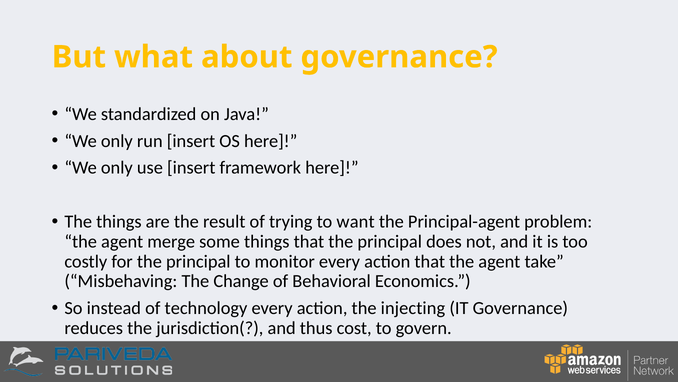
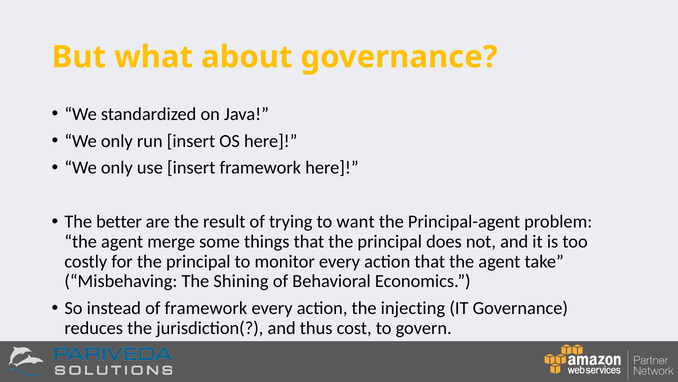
The things: things -> better (119, 221)
Change: Change -> Shining (241, 281)
of technology: technology -> framework (206, 308)
